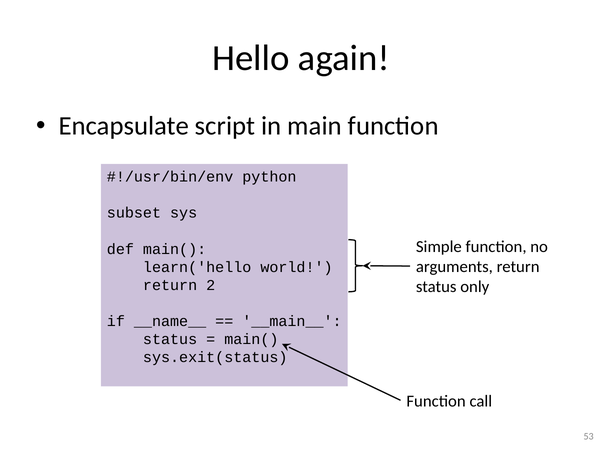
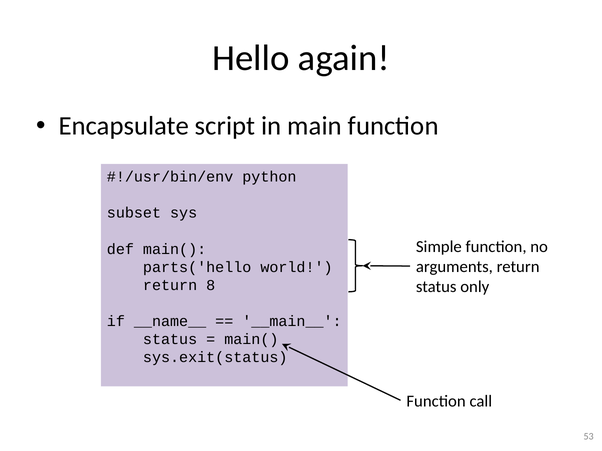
learn('hello: learn('hello -> parts('hello (197, 267)
2: 2 -> 8 (211, 286)
